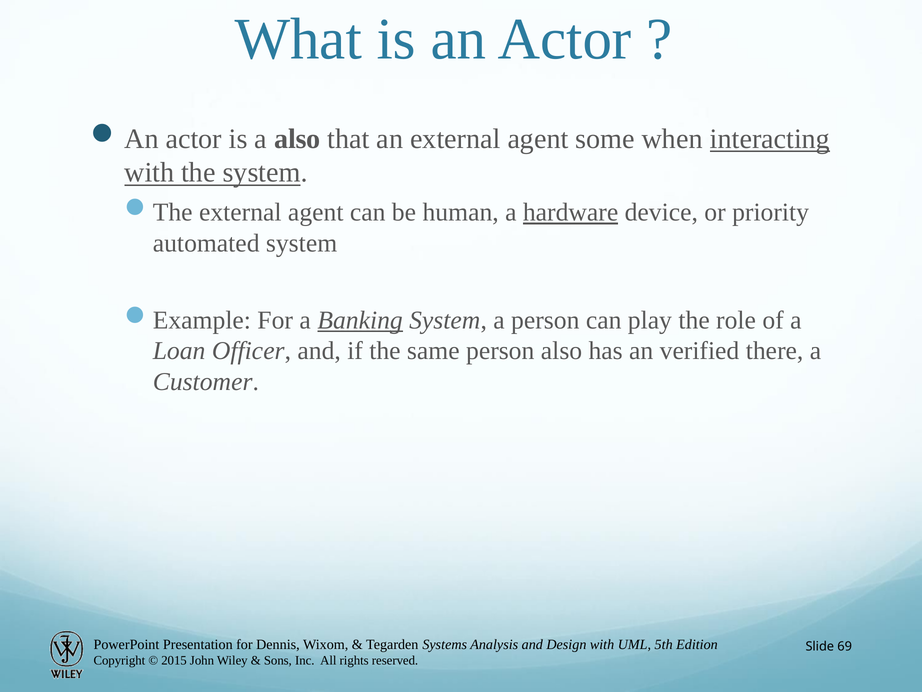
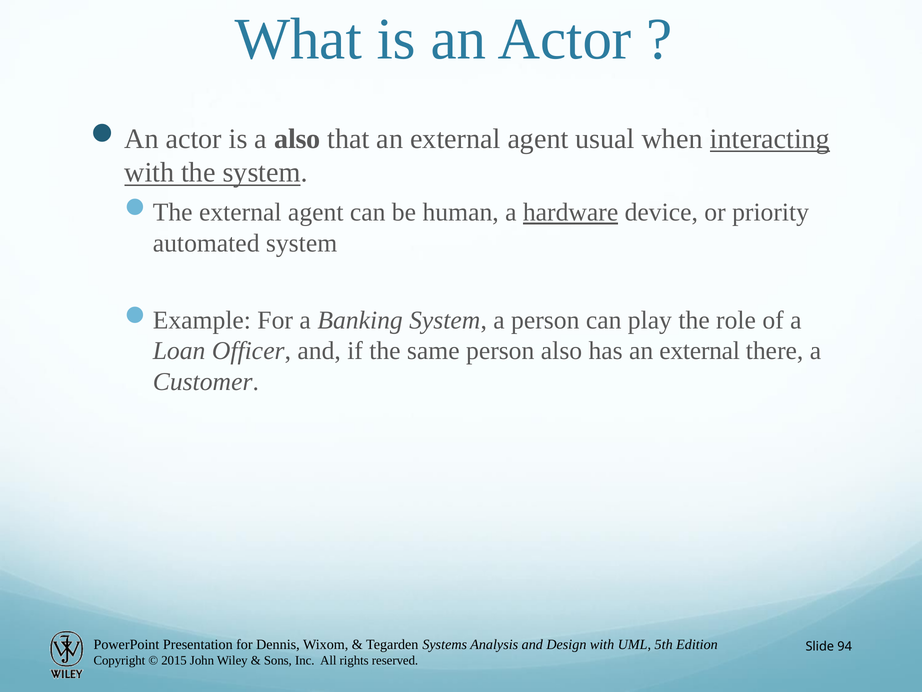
some: some -> usual (605, 139)
Banking underline: present -> none (360, 320)
has an verified: verified -> external (700, 351)
69: 69 -> 94 (845, 646)
